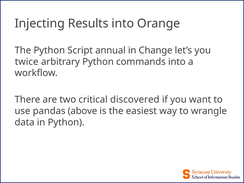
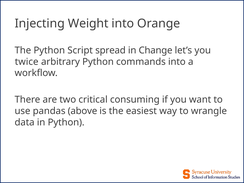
Results: Results -> Weight (88, 23)
annual: annual -> spread (110, 50)
discovered: discovered -> consuming (135, 100)
